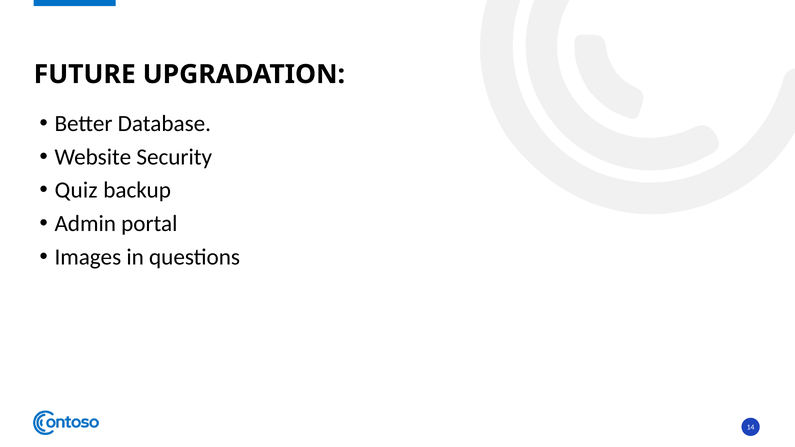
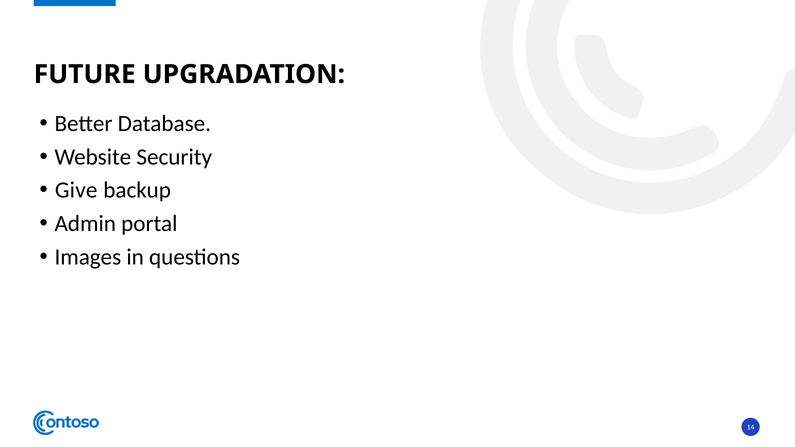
Quiz: Quiz -> Give (76, 190)
